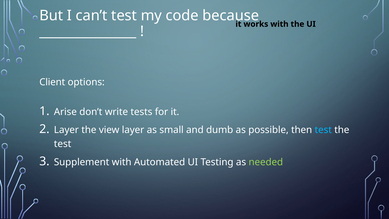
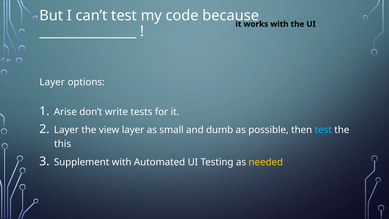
Client: Client -> Layer (52, 82)
test: test -> this (63, 144)
needed colour: light green -> yellow (266, 162)
